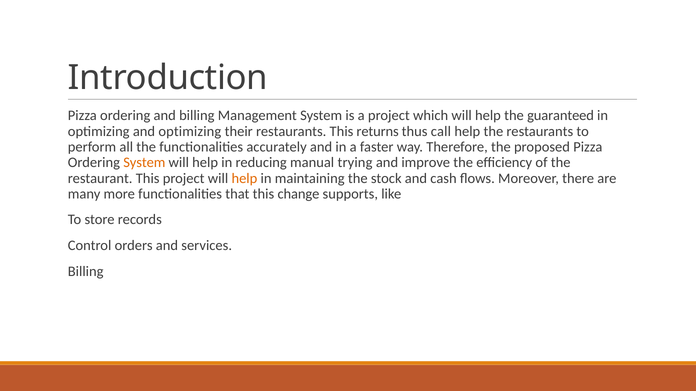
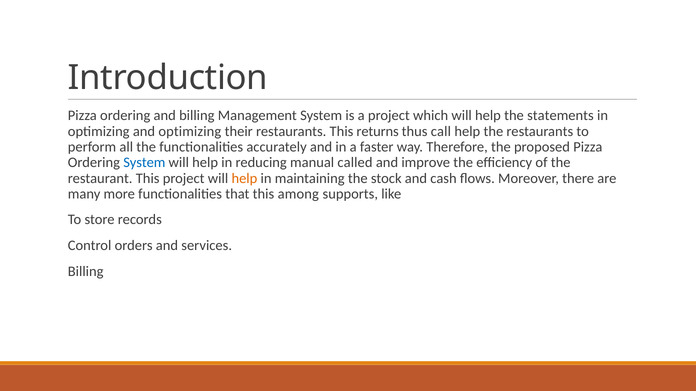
guaranteed: guaranteed -> statements (560, 116)
System colour: orange -> blue (144, 163)
trying: trying -> called (355, 163)
change: change -> among (298, 194)
